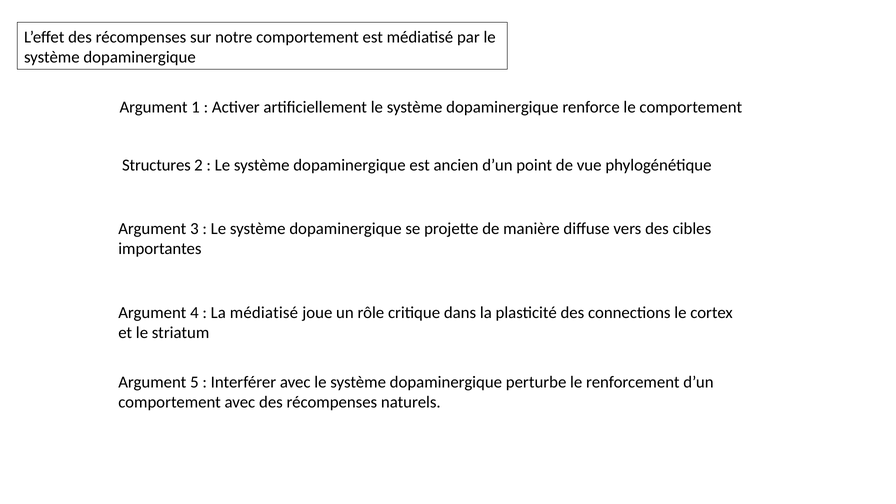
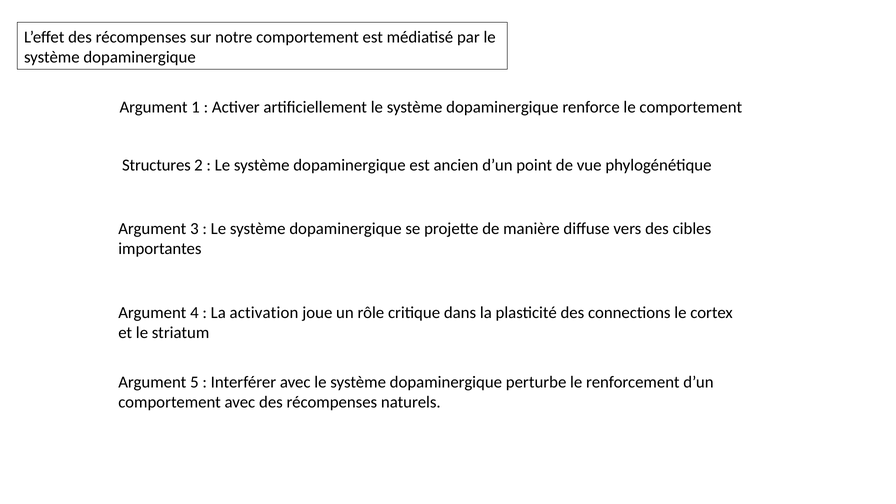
La médiatisé: médiatisé -> activation (264, 313)
